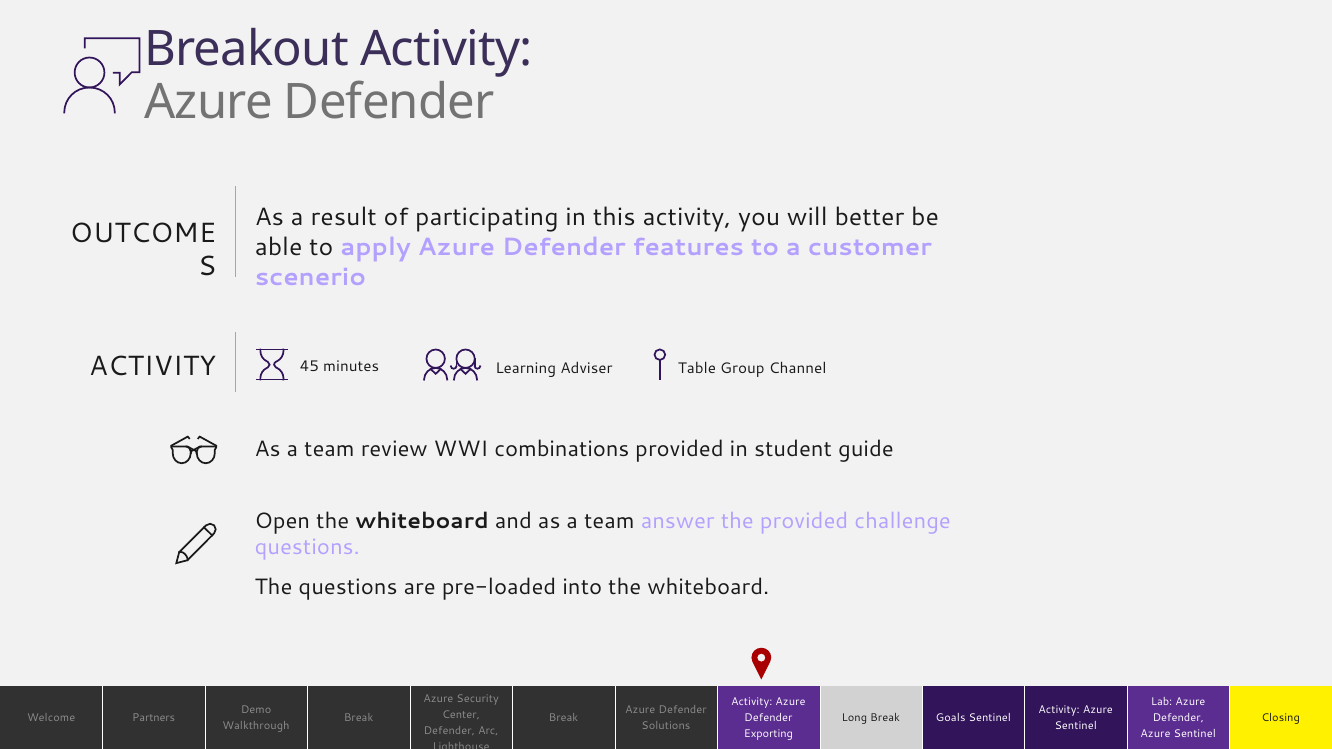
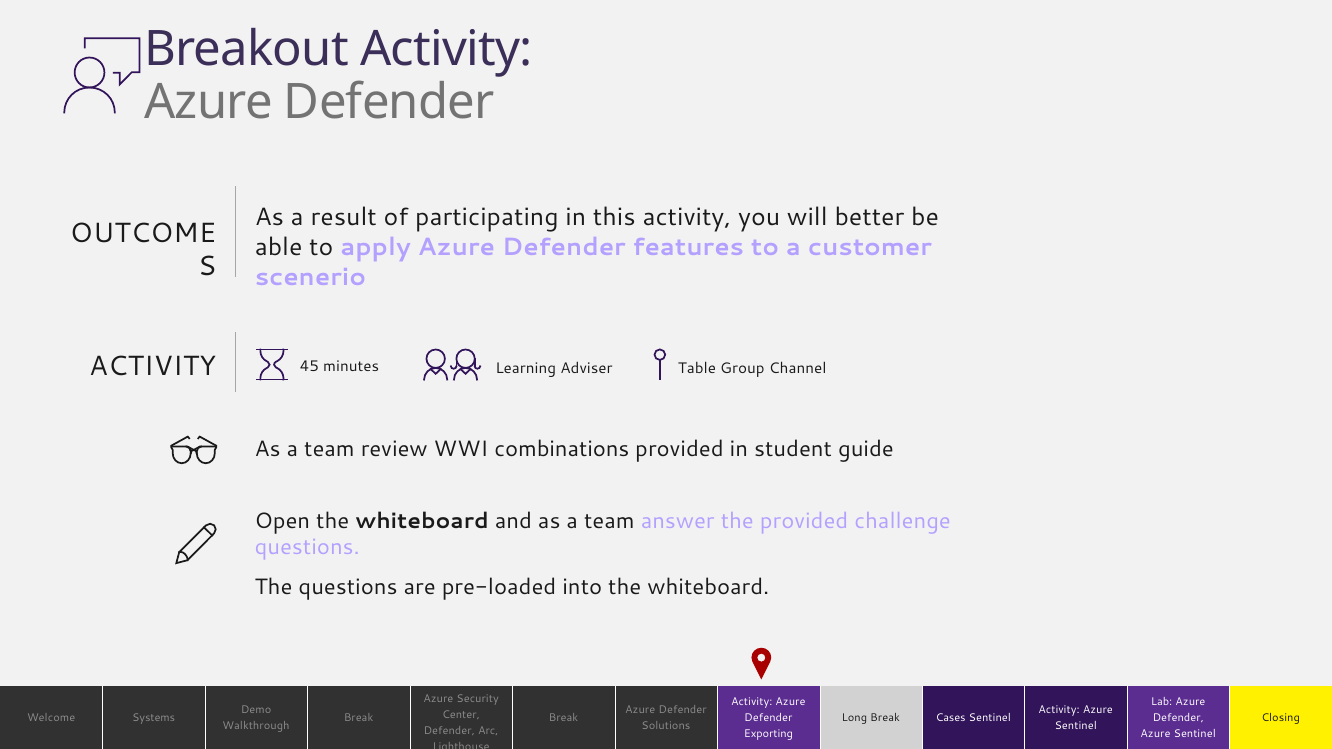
Partners: Partners -> Systems (154, 718)
Goals: Goals -> Cases (951, 718)
